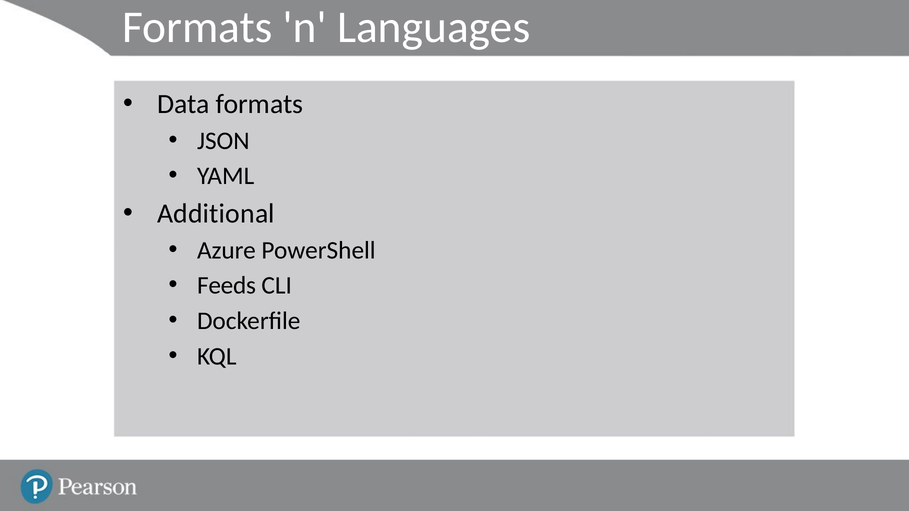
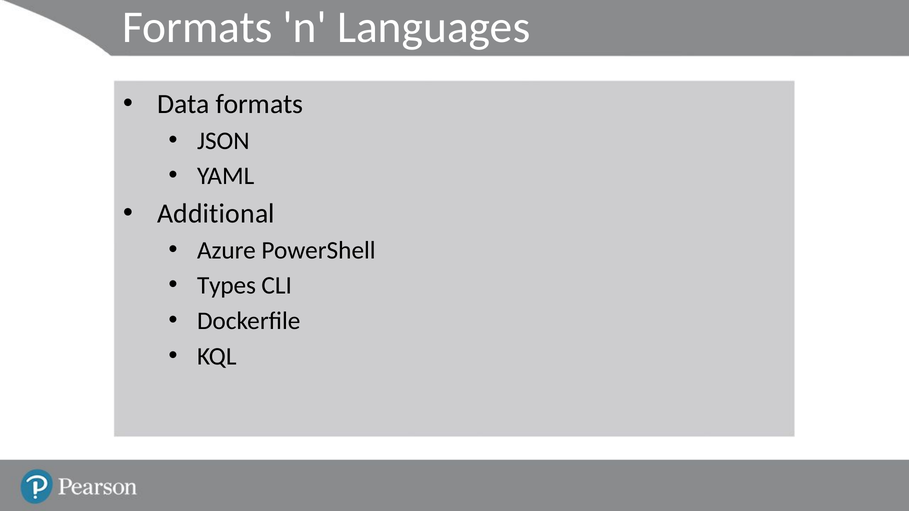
Feeds: Feeds -> Types (226, 286)
